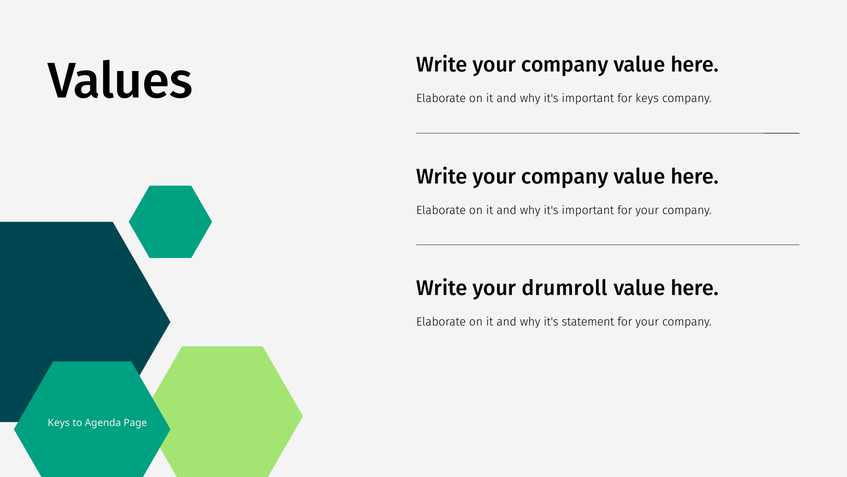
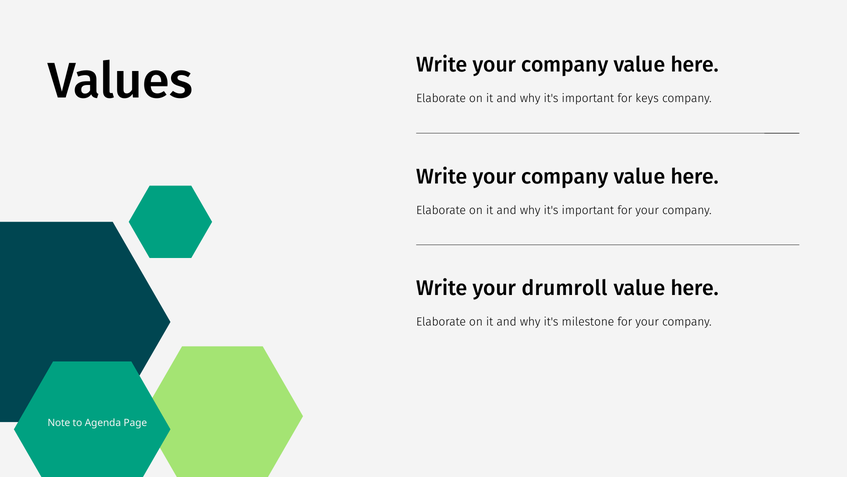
statement: statement -> milestone (588, 322)
Keys: Keys -> Note (59, 423)
